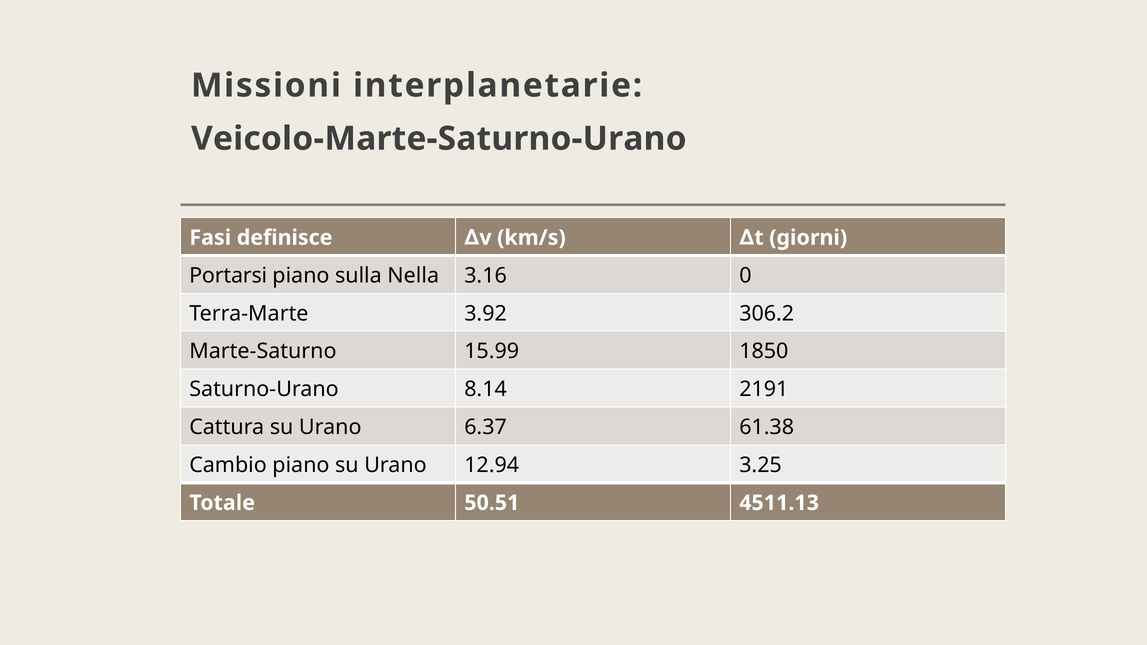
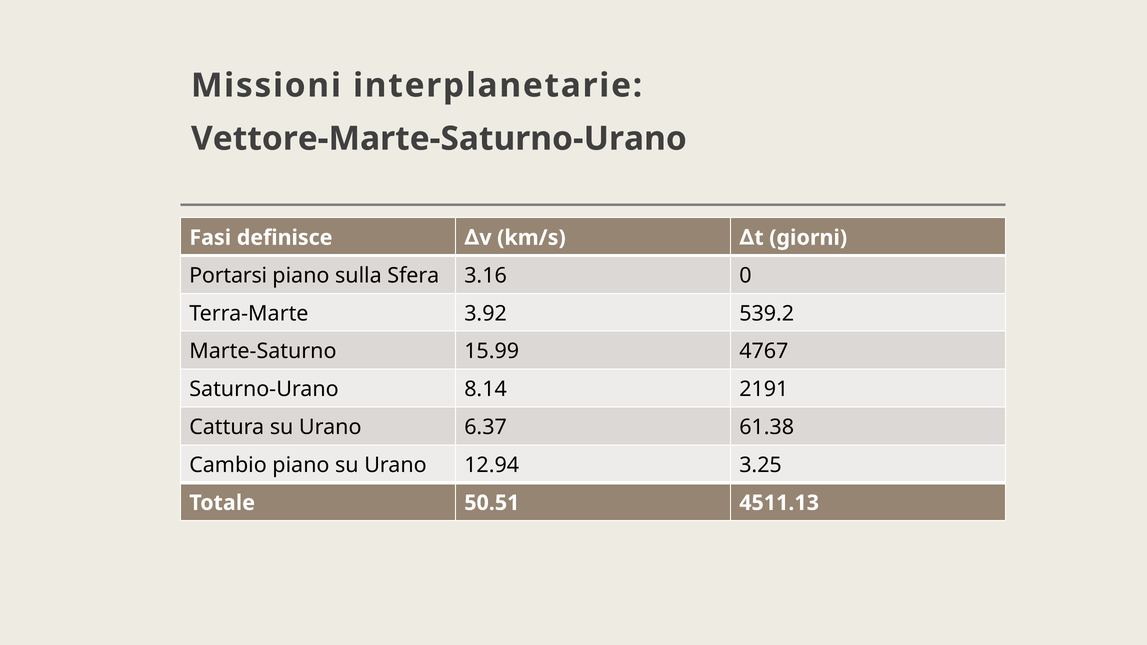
Veicolo-Marte-Saturno-Urano: Veicolo-Marte-Saturno-Urano -> Vettore-Marte-Saturno-Urano (439, 139)
Nella: Nella -> Sfera (413, 276)
306.2: 306.2 -> 539.2 (767, 314)
1850: 1850 -> 4767 (764, 351)
